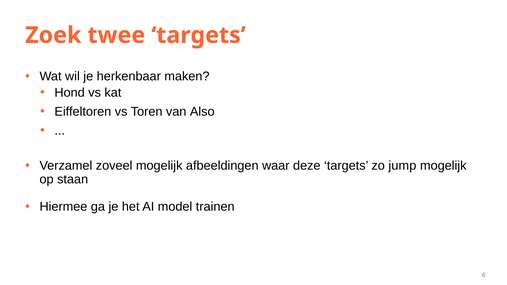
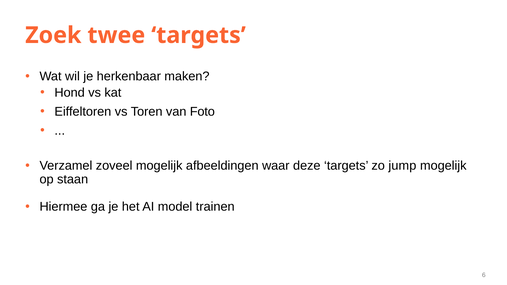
Also: Also -> Foto (202, 112)
